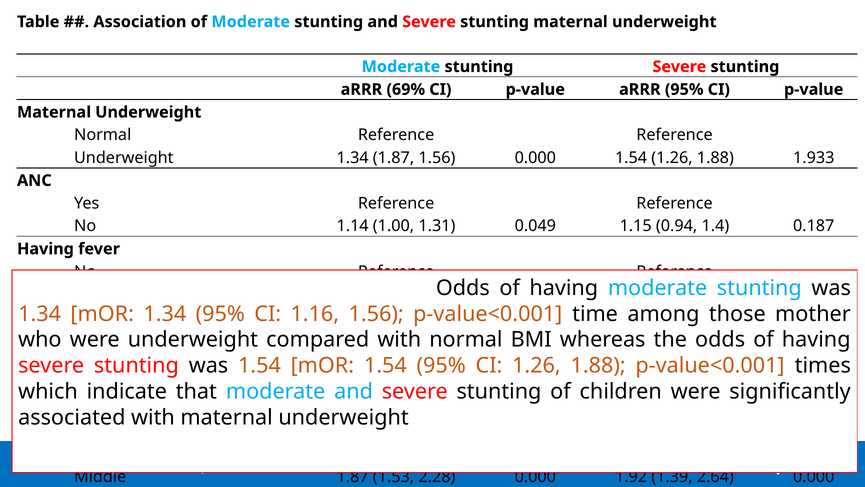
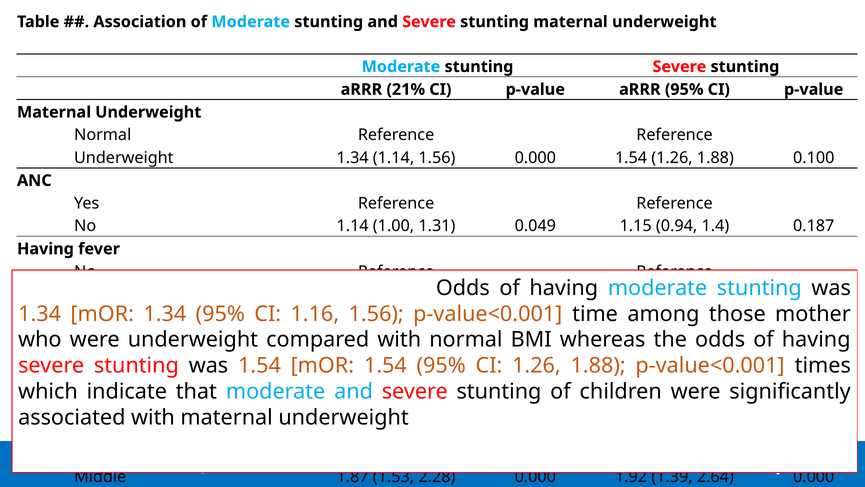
69%: 69% -> 21% (406, 89)
1.34 1.87: 1.87 -> 1.14 (394, 158)
1.933: 1.933 -> 0.100 (814, 158)
